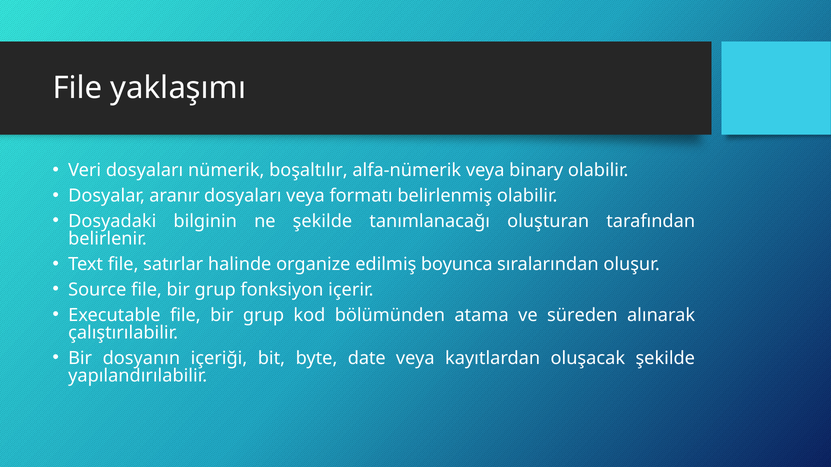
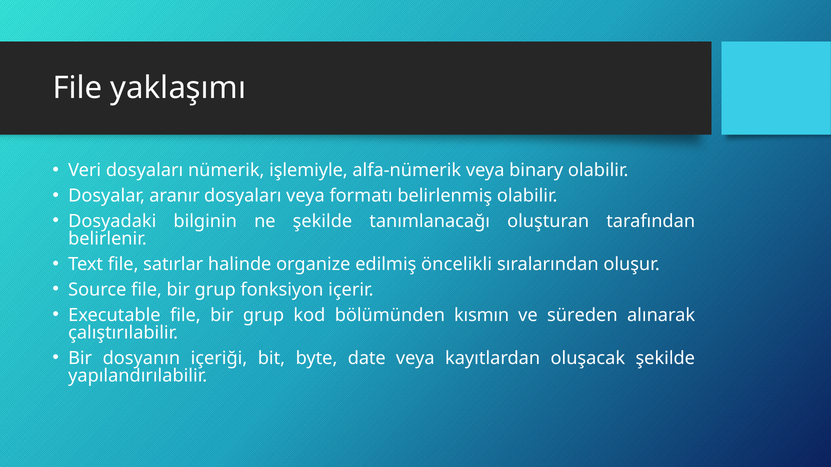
boşaltılır: boşaltılır -> işlemiyle (308, 171)
boyunca: boyunca -> öncelikli (457, 265)
atama: atama -> kısmın (482, 315)
